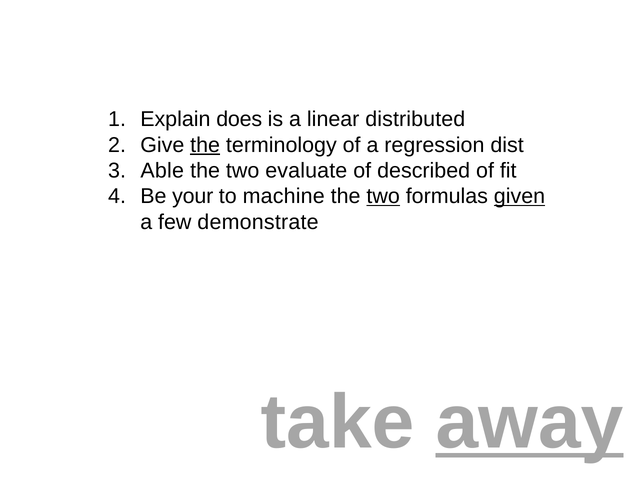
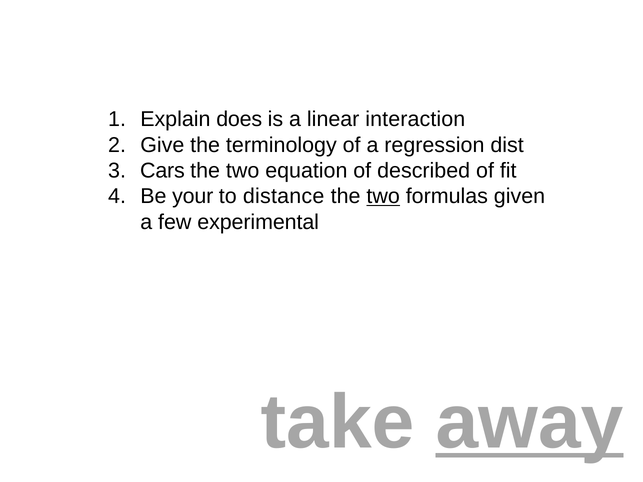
distributed: distributed -> interaction (415, 119)
the underline: present -> none (205, 145)
Able: Able -> Cars (162, 171)
evaluate: evaluate -> equation (306, 171)
machine: machine -> distance (284, 196)
given underline: present -> none (519, 196)
demonstrate: demonstrate -> experimental (258, 222)
